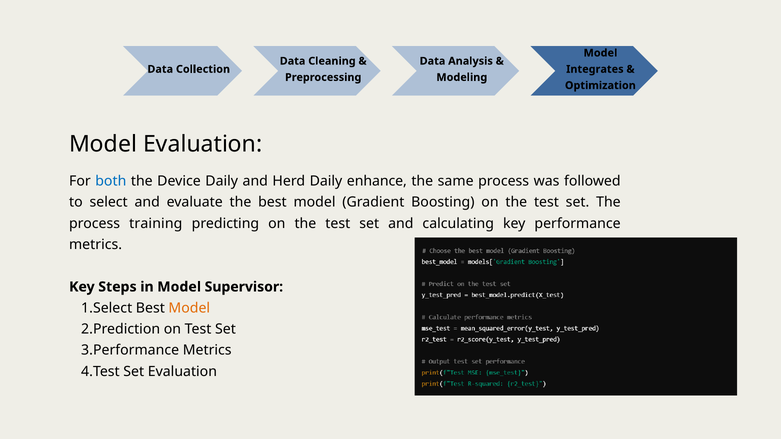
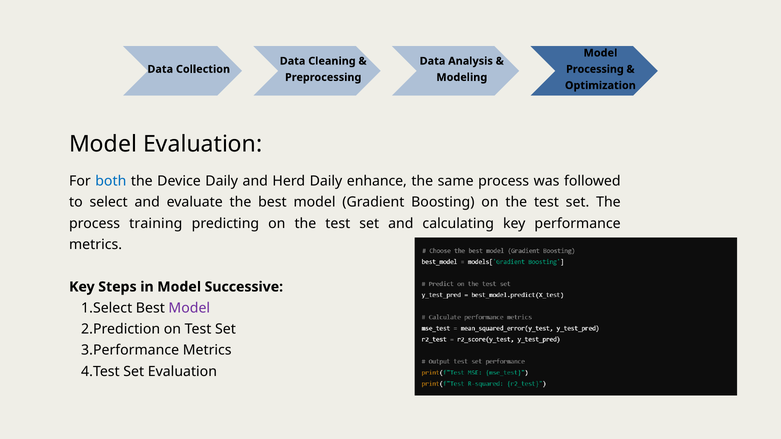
Integrates: Integrates -> Processing (595, 69)
Supervisor: Supervisor -> Successive (244, 287)
Model colour: orange -> purple (189, 308)
